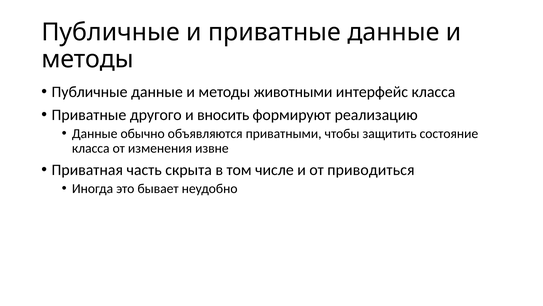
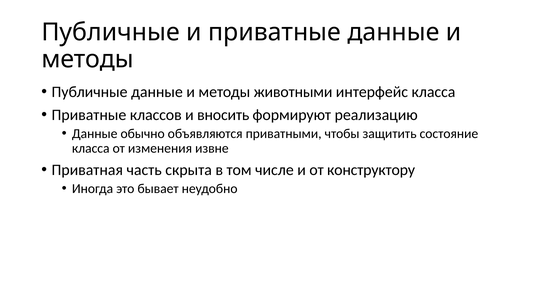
другого: другого -> классов (156, 115)
приводиться: приводиться -> конструктору (371, 169)
